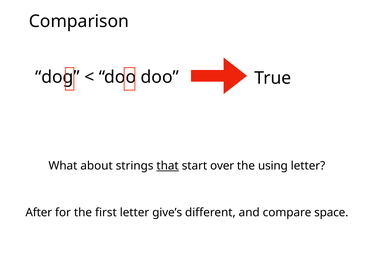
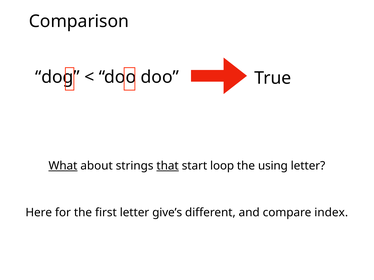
What underline: none -> present (63, 166)
over: over -> loop (222, 166)
After: After -> Here (39, 213)
space: space -> index (331, 213)
